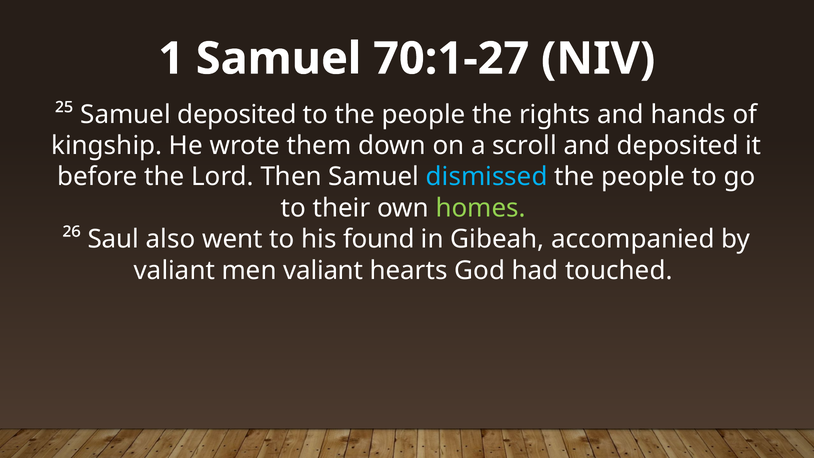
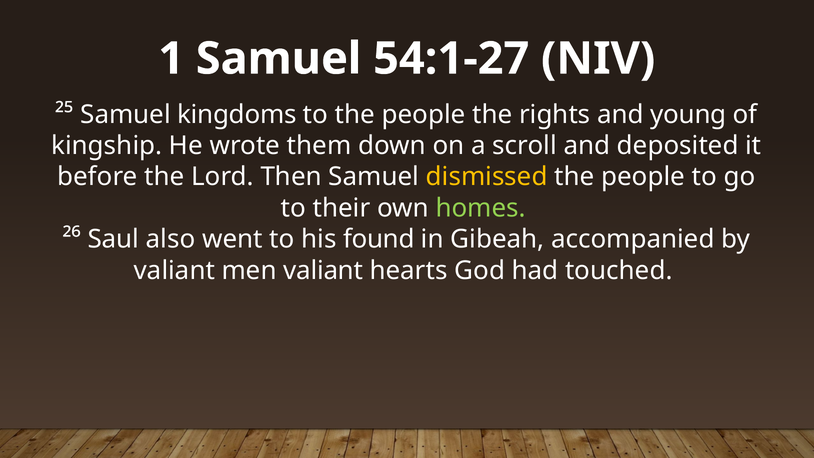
70:1-27: 70:1-27 -> 54:1-27 (451, 59)
Samuel deposited: deposited -> kingdoms (237, 114)
hands: hands -> young (688, 114)
dismissed colour: light blue -> yellow (487, 177)
